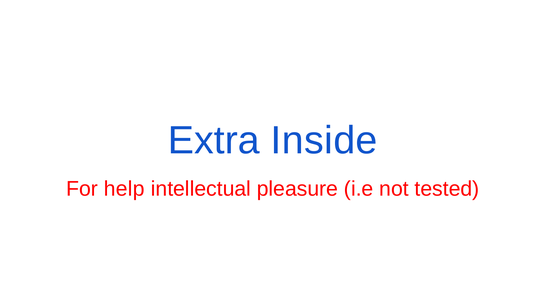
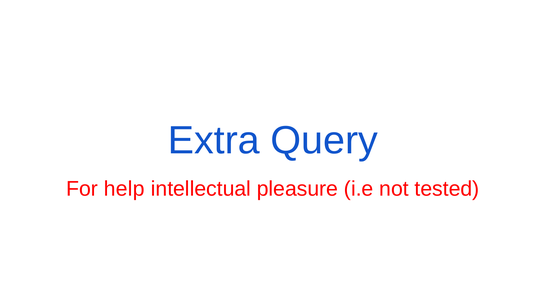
Inside: Inside -> Query (324, 141)
